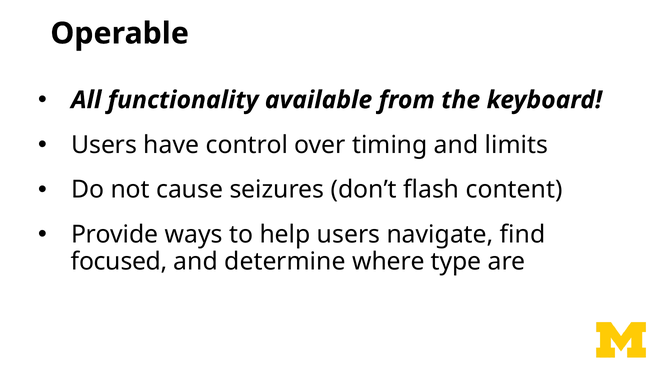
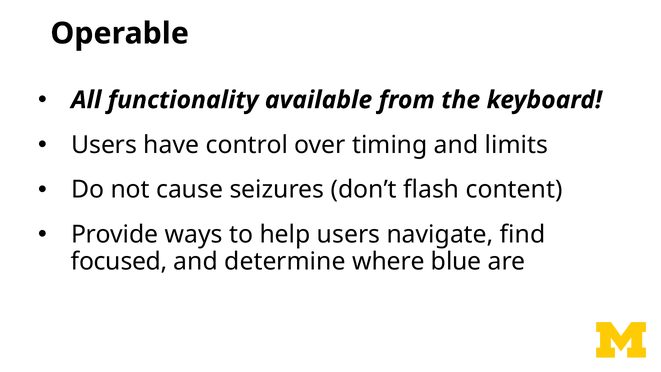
type: type -> blue (456, 261)
